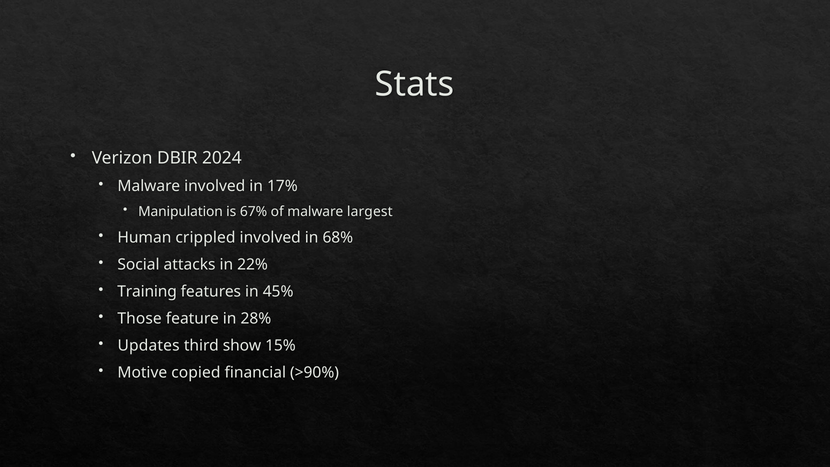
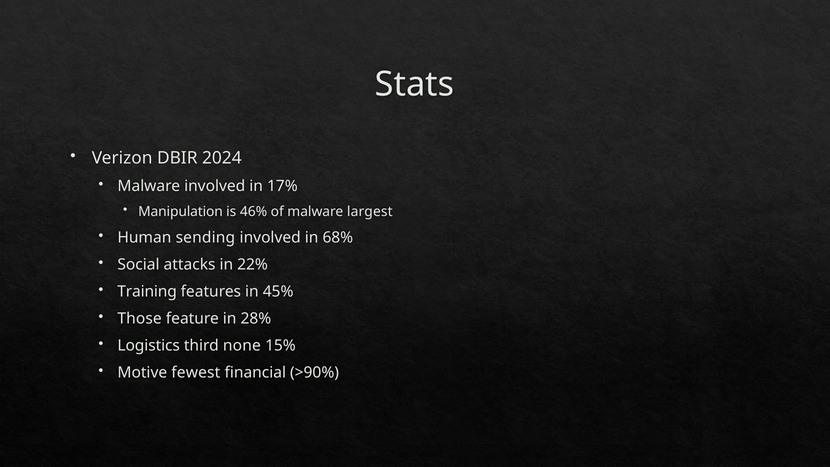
67%: 67% -> 46% (254, 211)
crippled: crippled -> sending (205, 238)
Updates: Updates -> Logistics (149, 345)
show: show -> none (242, 345)
copied: copied -> fewest (196, 372)
